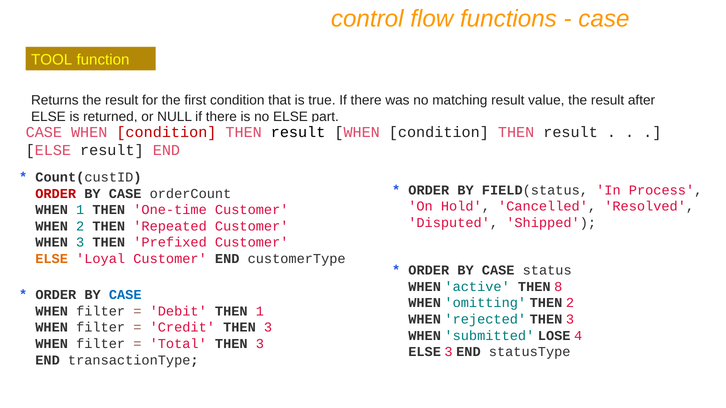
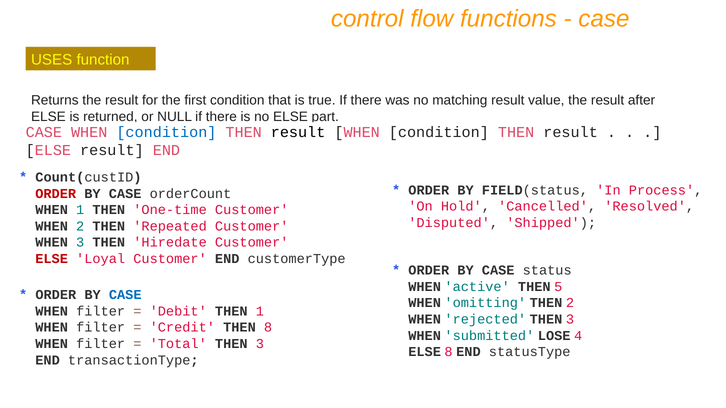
TOOL: TOOL -> USES (52, 60)
condition colour: red -> blue (166, 132)
Prefixed: Prefixed -> Hiredate (170, 243)
ELSE colour: orange -> red (52, 259)
8: 8 -> 5 (558, 287)
Credit THEN 3: 3 -> 8 (268, 328)
ELSE 3: 3 -> 8 (449, 352)
